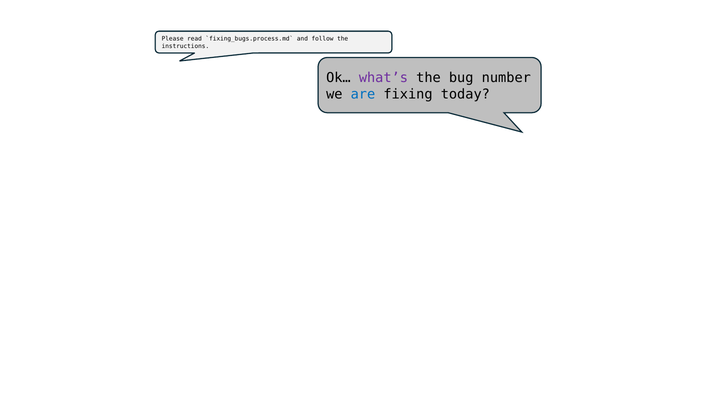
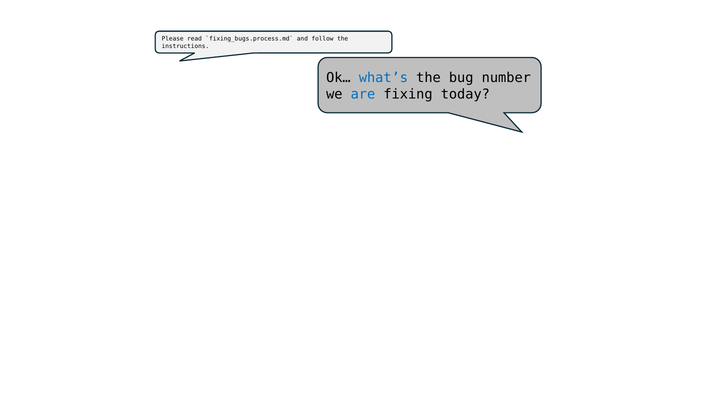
what’s colour: purple -> blue (383, 78)
